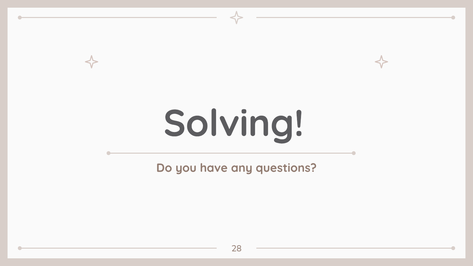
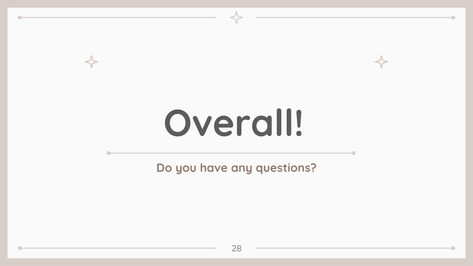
Solving: Solving -> Overall (234, 124)
